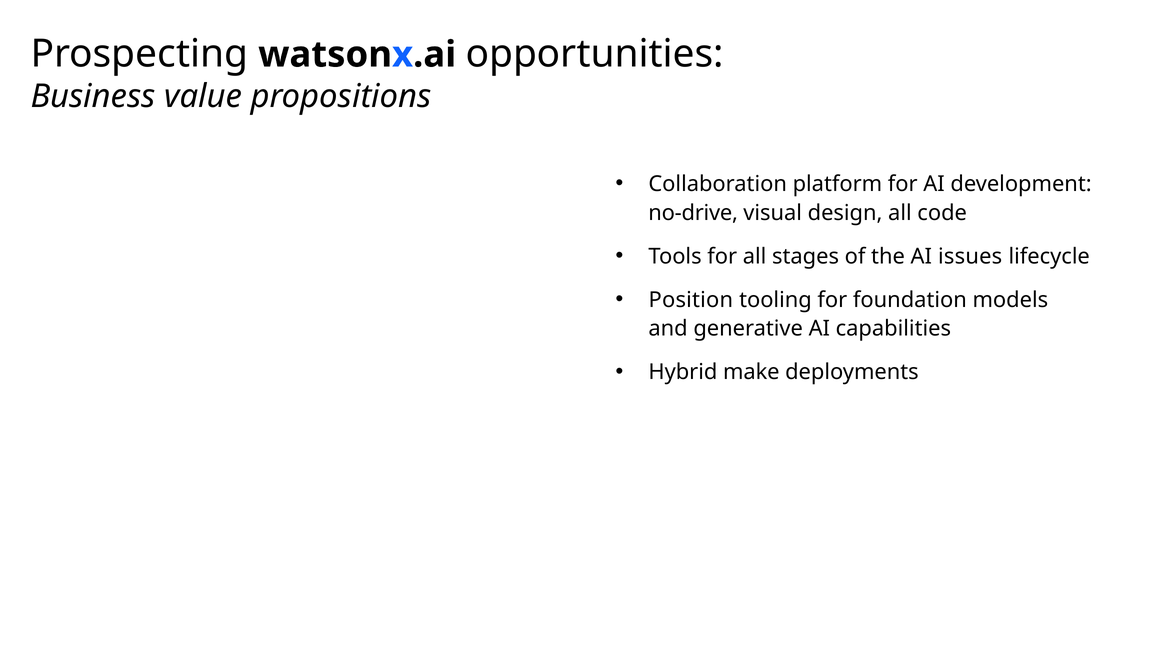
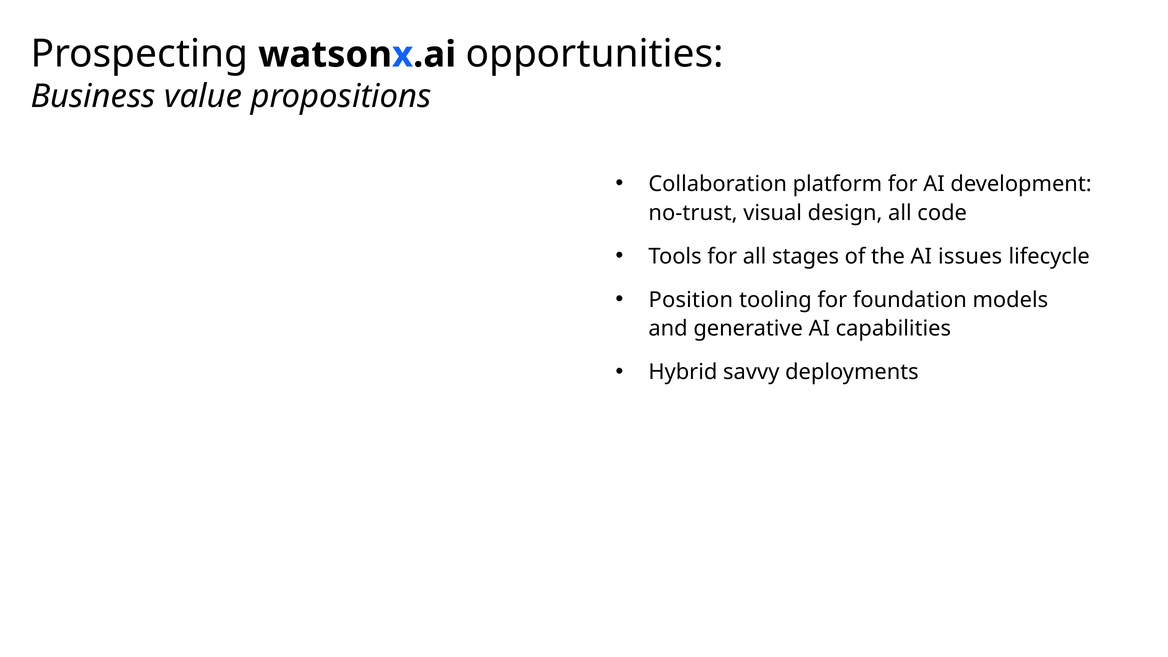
no-drive: no-drive -> no-trust (693, 213)
make: make -> savvy (751, 372)
